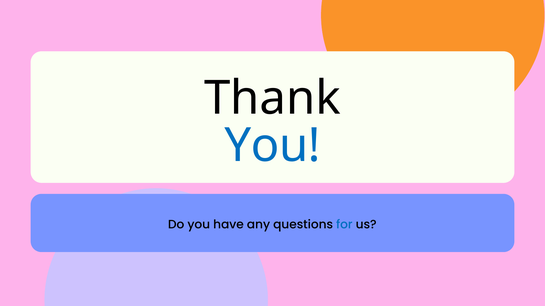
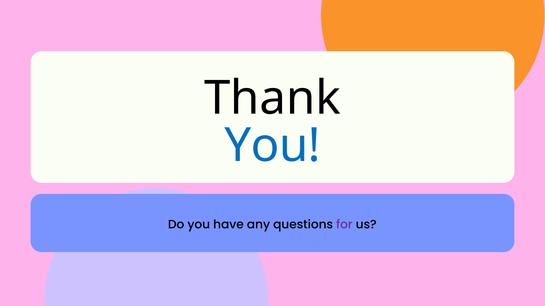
for colour: blue -> purple (344, 225)
